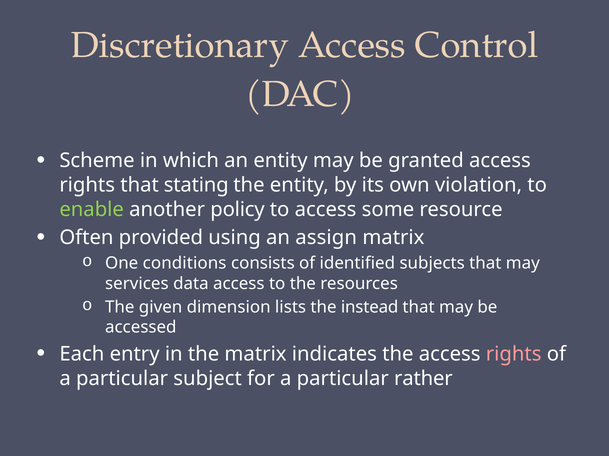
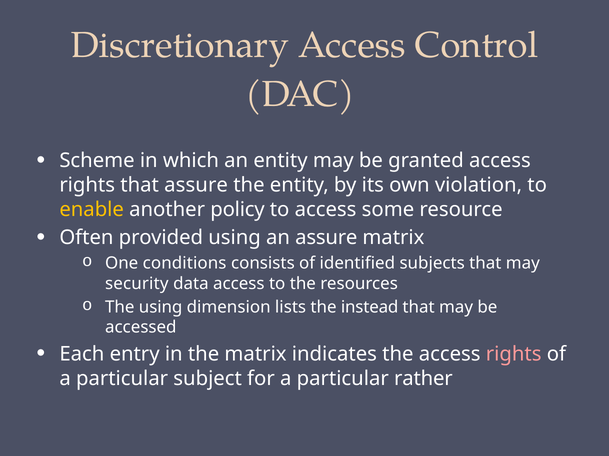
that stating: stating -> assure (196, 185)
enable colour: light green -> yellow (92, 210)
an assign: assign -> assure (326, 238)
services: services -> security (137, 284)
The given: given -> using (161, 308)
